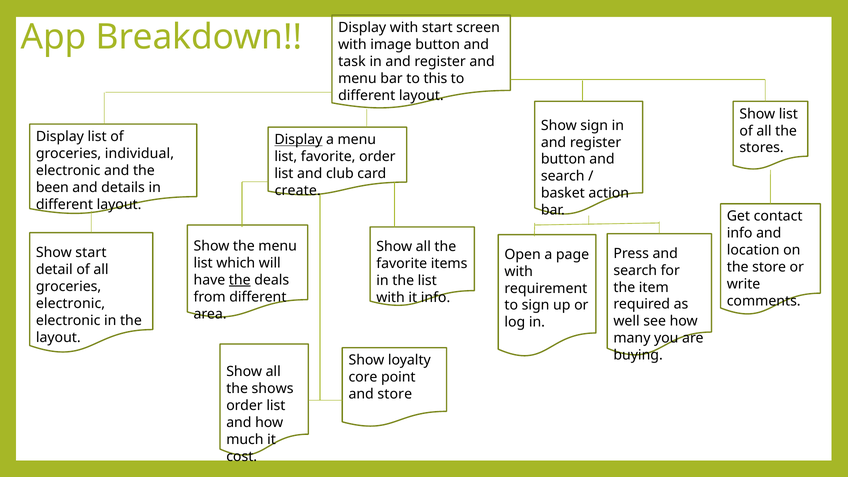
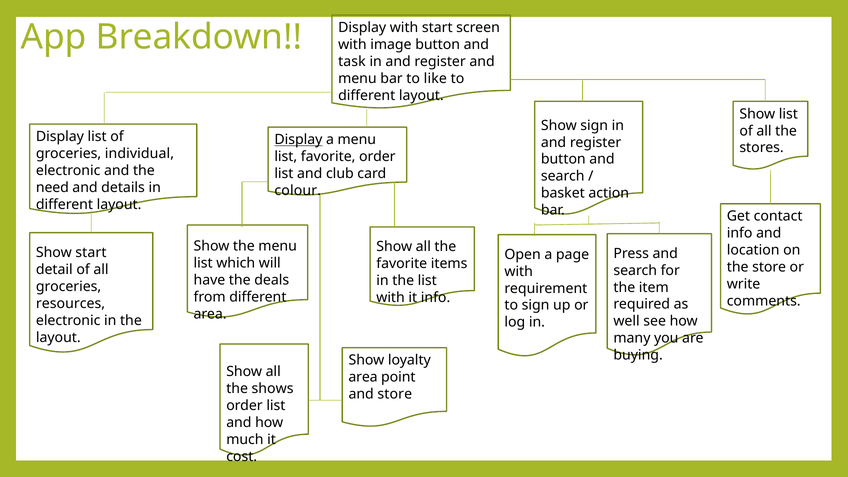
this: this -> like (435, 79)
been: been -> need (52, 187)
create: create -> colour (298, 191)
the underline: present -> none (240, 280)
electronic: electronic -> resources (71, 304)
core: core -> area (363, 377)
